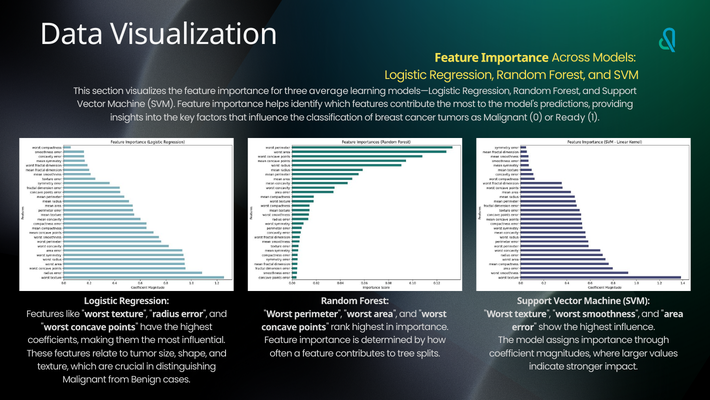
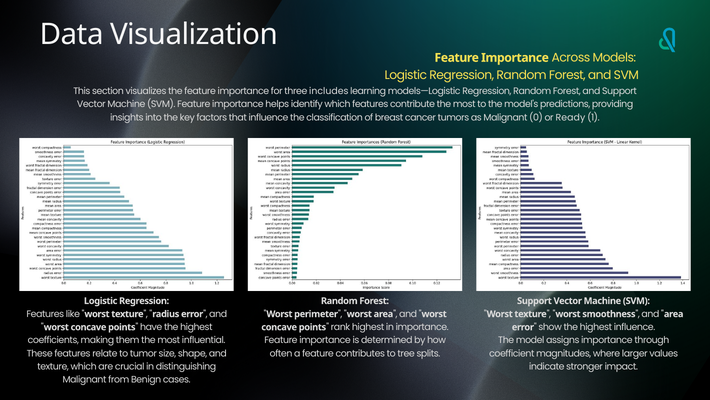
average: average -> includes (329, 91)
